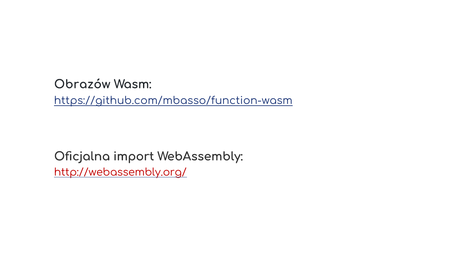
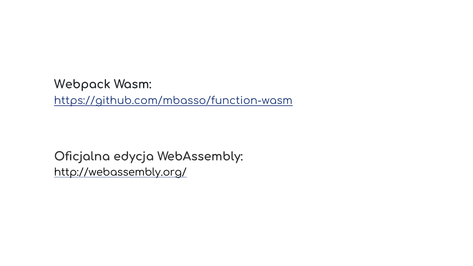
Obrazów: Obrazów -> Webpack (82, 84)
import: import -> edycja (134, 157)
http://webassembly.org/ colour: red -> black (120, 172)
